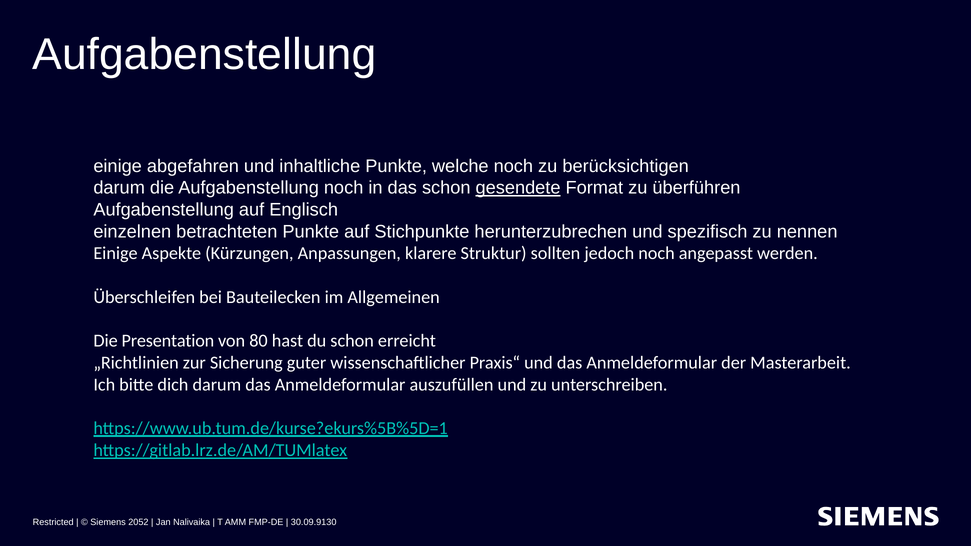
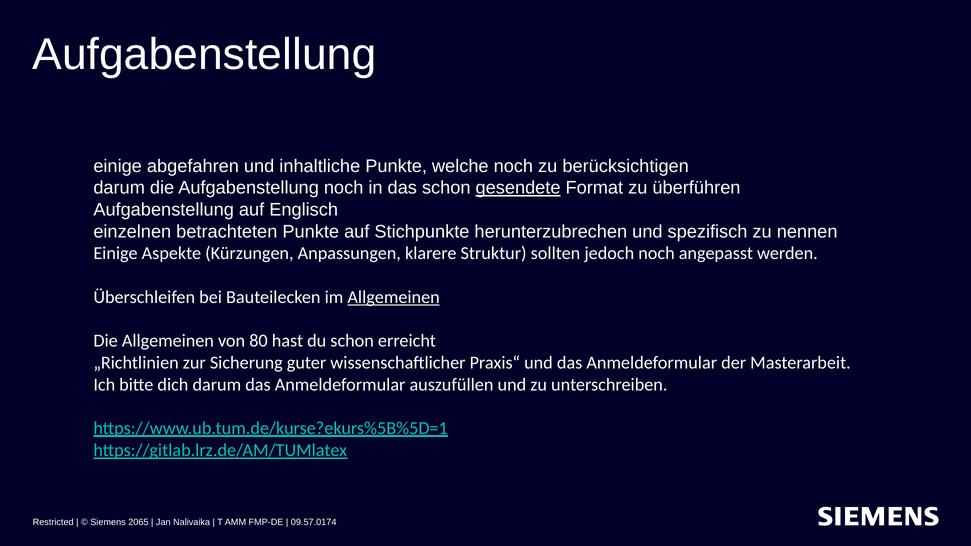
Allgemeinen underline: none -> present (394, 297)
Die Presentation: Presentation -> Allgemeinen (168, 341)
2052: 2052 -> 2065 (138, 523)
30.09.9130: 30.09.9130 -> 09.57.0174 (314, 523)
